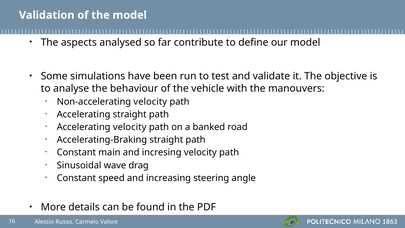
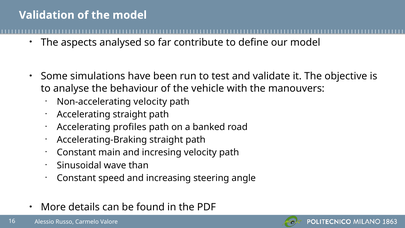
Accelerating velocity: velocity -> profiles (130, 127)
drag: drag -> than (139, 165)
